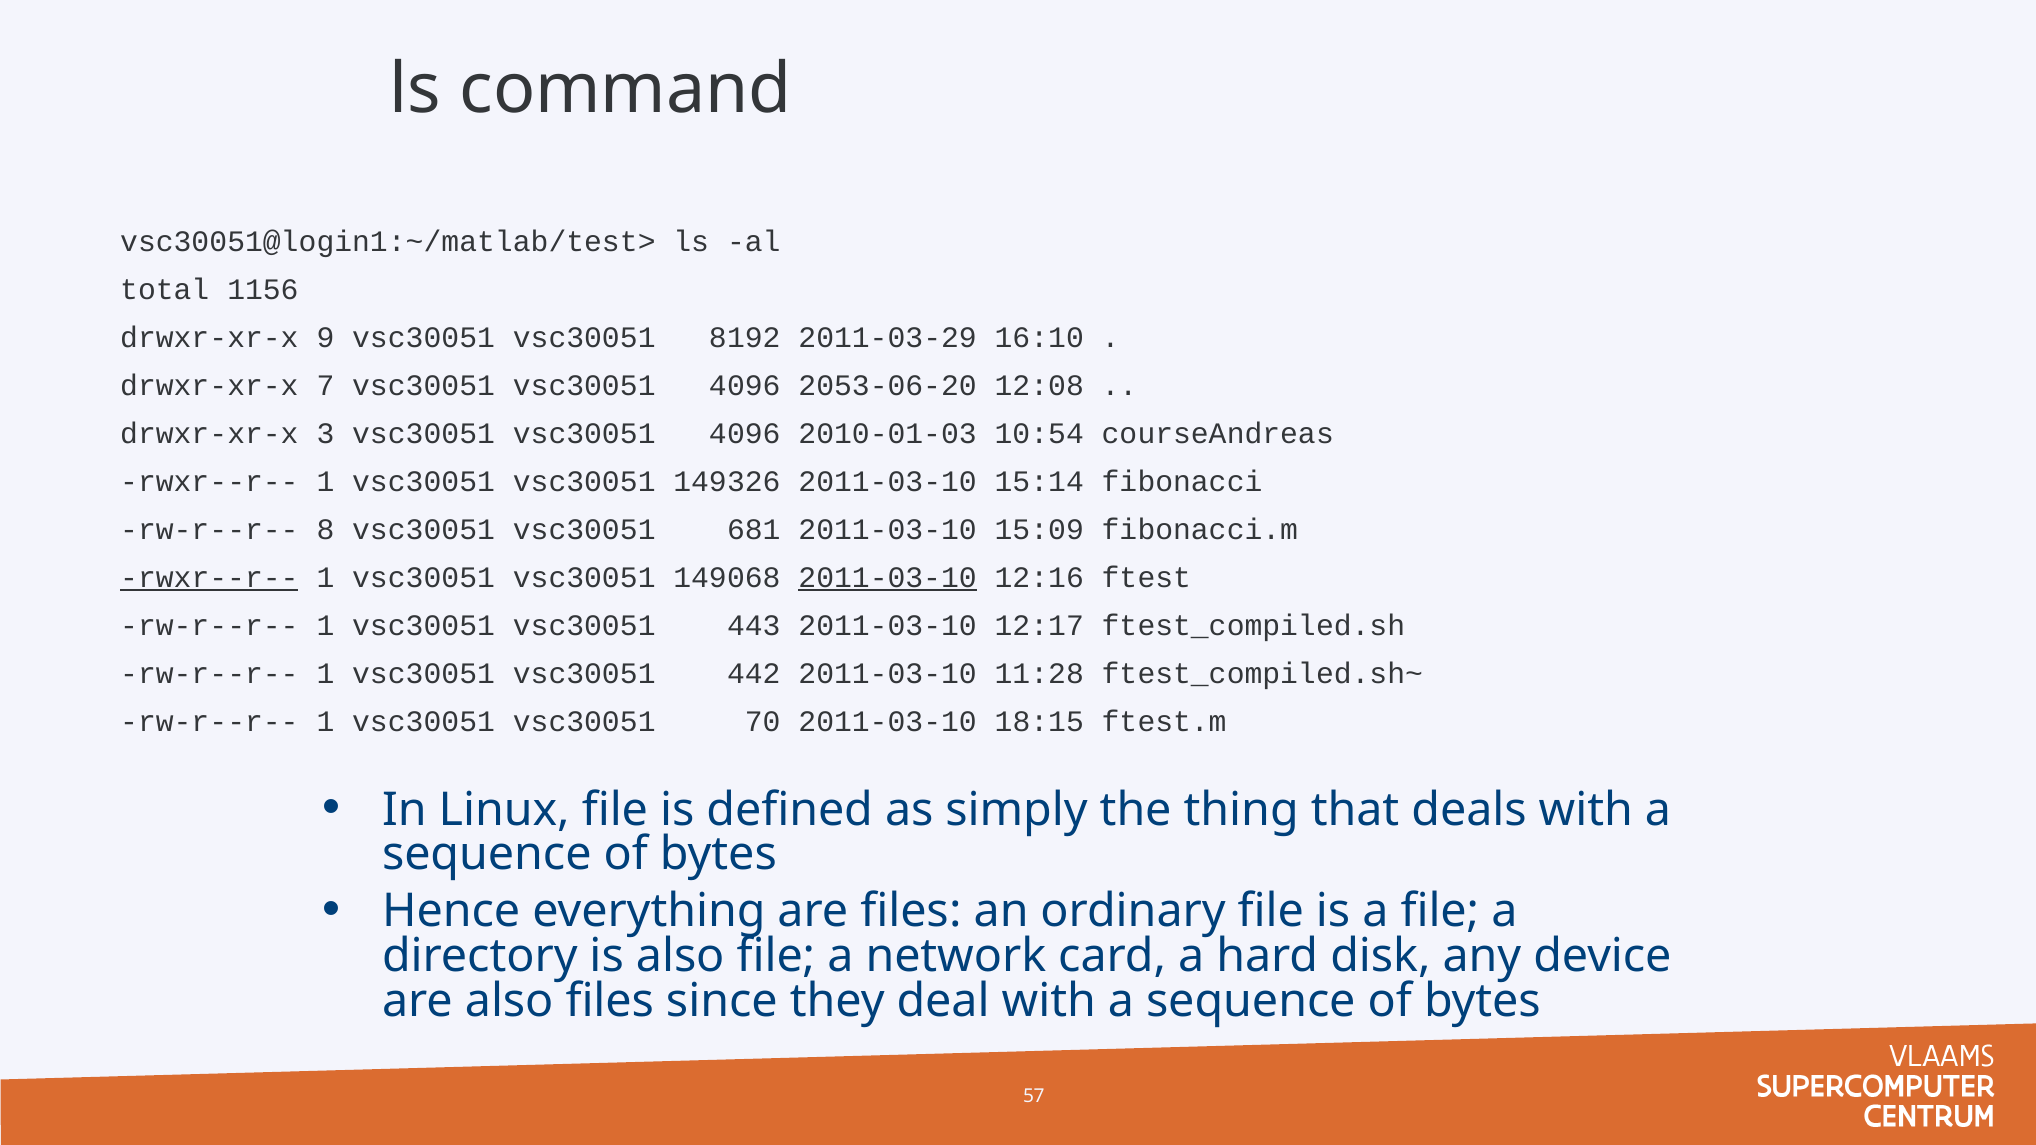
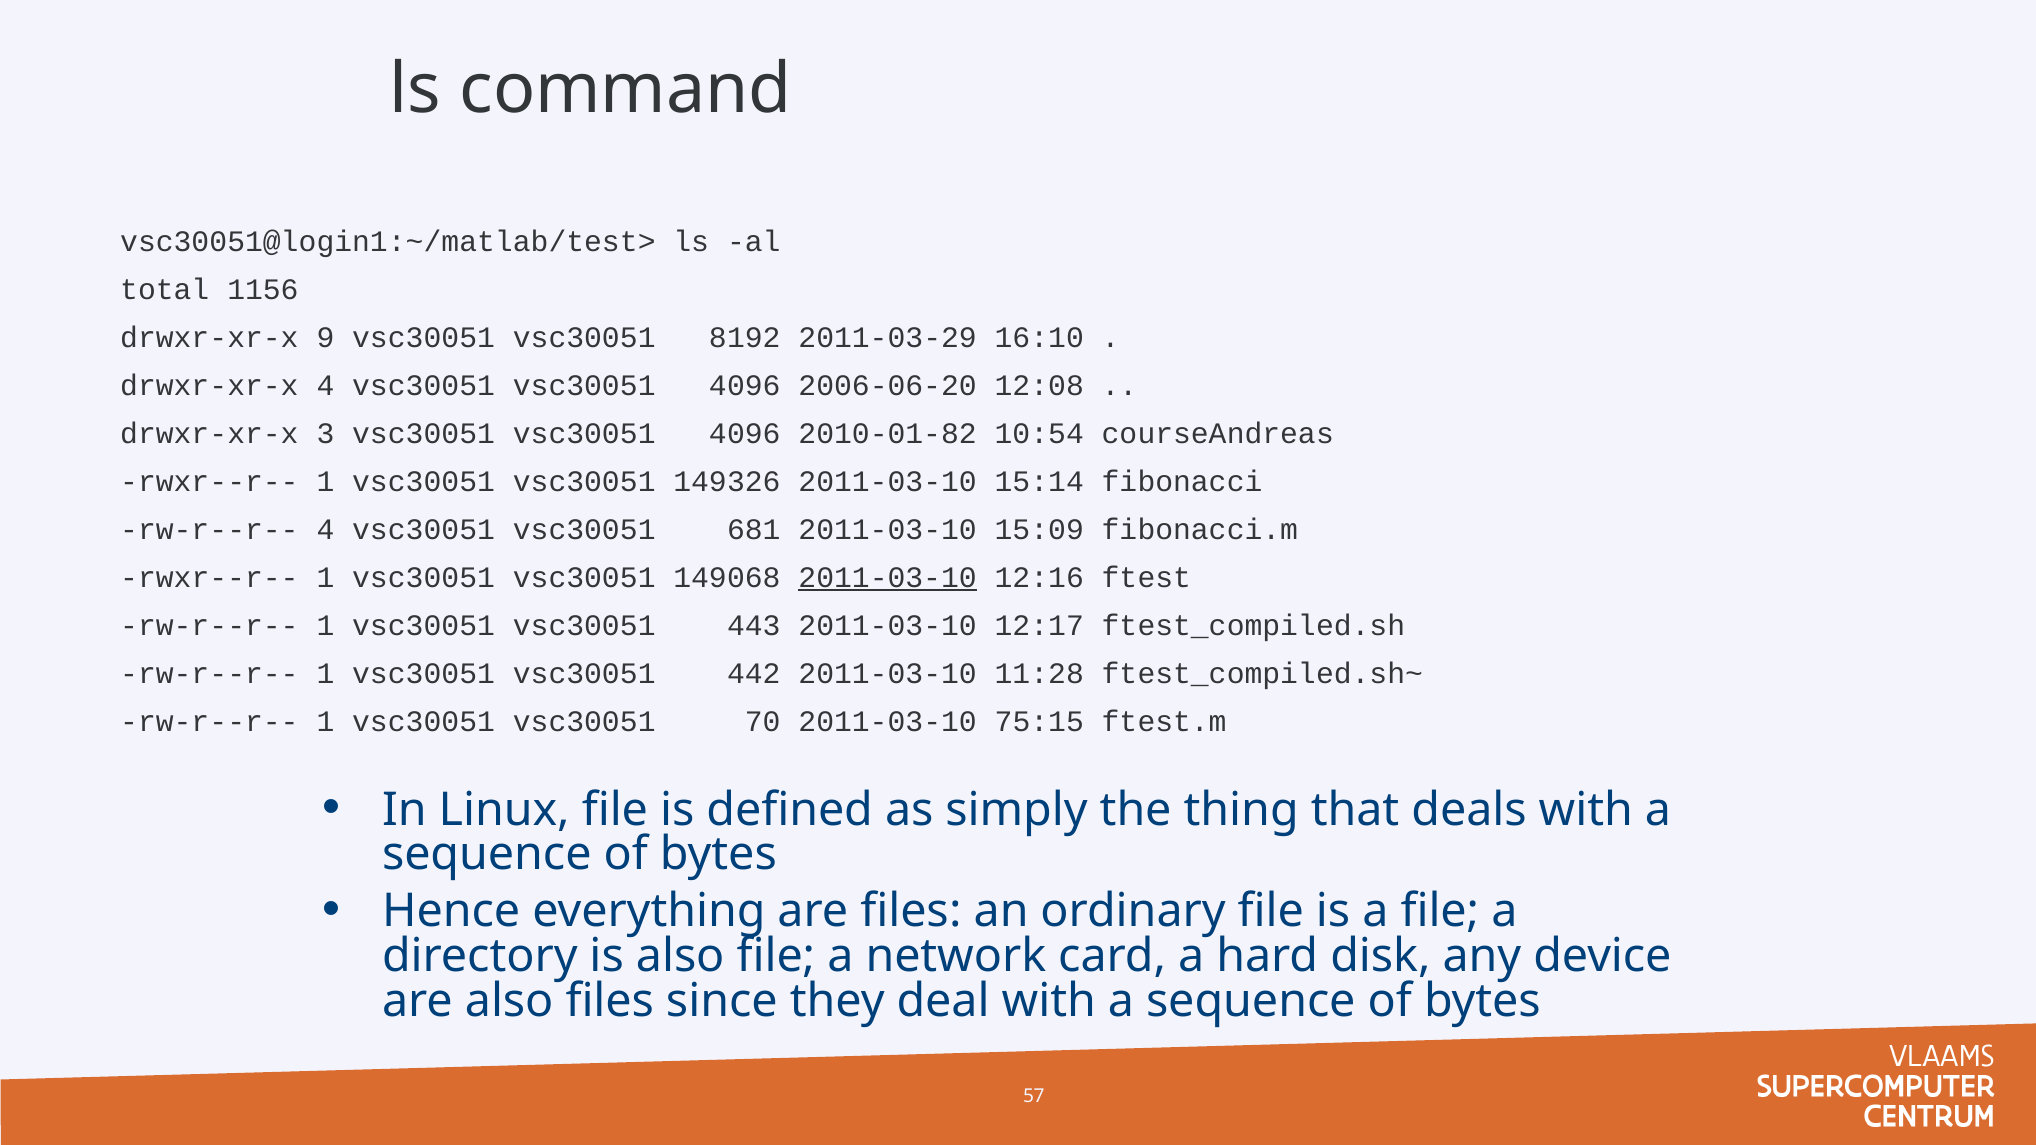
drwxr-xr-x 7: 7 -> 4 (325, 385)
2053-06-20: 2053-06-20 -> 2006-06-20 (888, 385)
2010-01-03: 2010-01-03 -> 2010-01-82 (888, 433)
rw-r--r-- 8: 8 -> 4 (325, 530)
rwxr--r-- underline: present -> none (209, 578)
18:15: 18:15 -> 75:15 (1039, 722)
